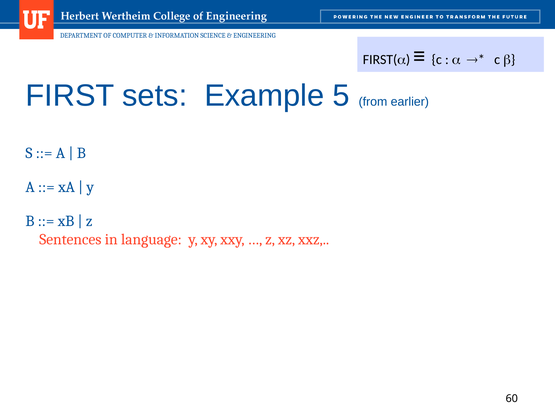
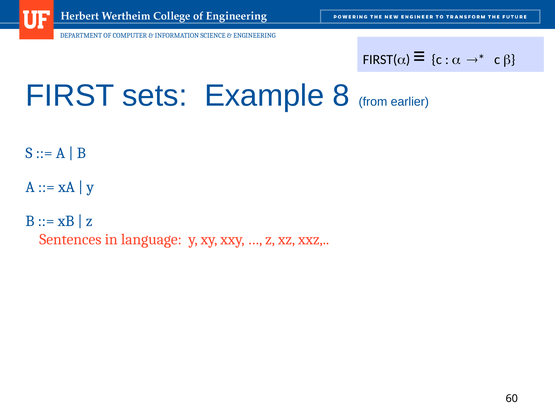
5: 5 -> 8 (341, 96)
